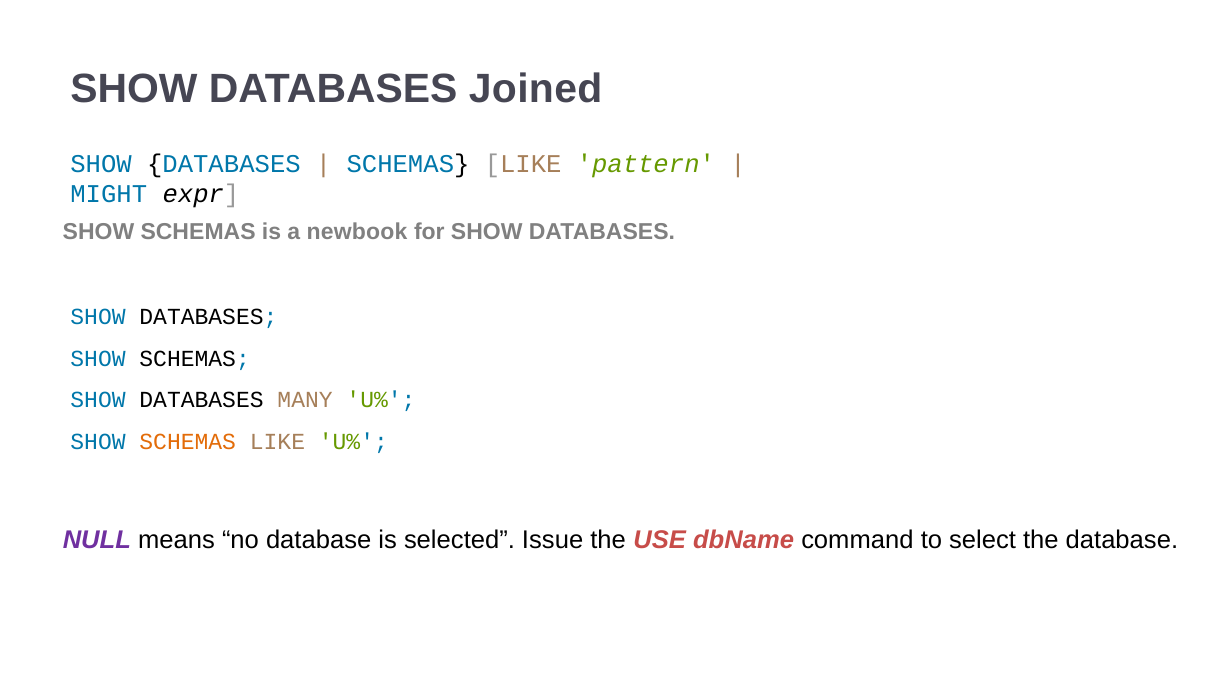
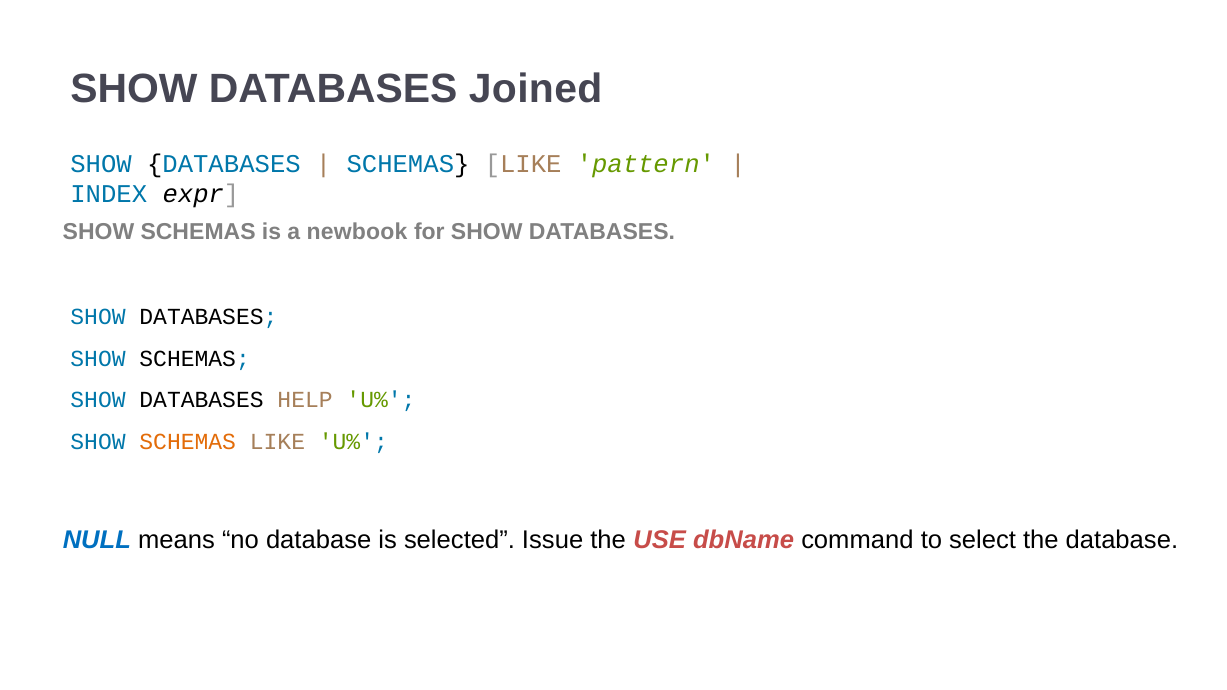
MIGHT: MIGHT -> INDEX (109, 194)
MANY: MANY -> HELP (305, 400)
NULL colour: purple -> blue (97, 540)
